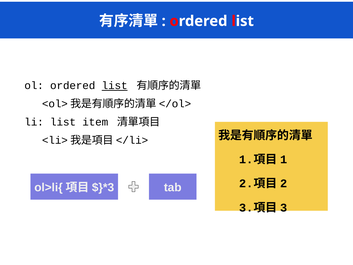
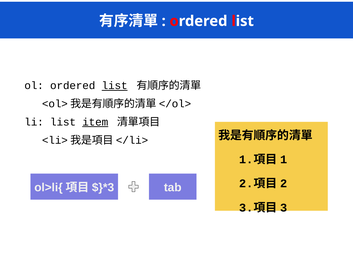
item underline: none -> present (95, 122)
